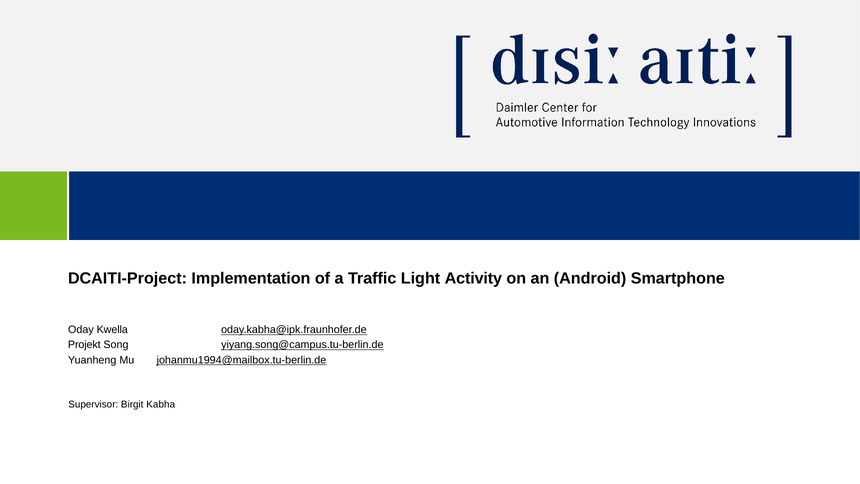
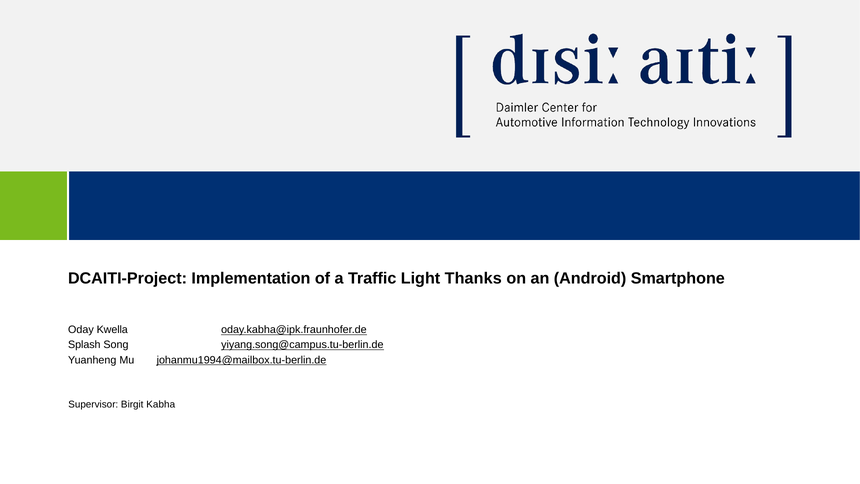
Activity: Activity -> Thanks (473, 278)
Projekt: Projekt -> Splash (84, 345)
